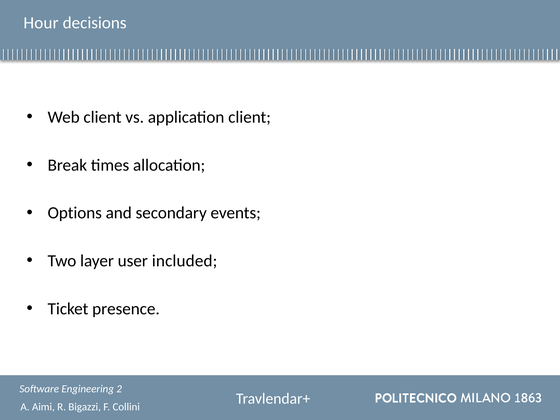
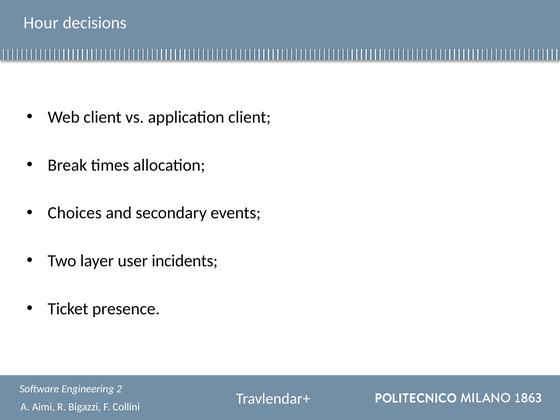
Options: Options -> Choices (75, 213)
included: included -> incidents (185, 261)
